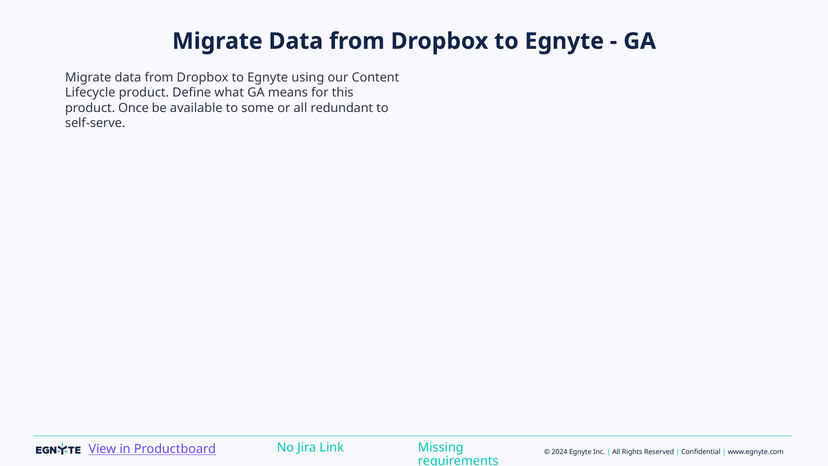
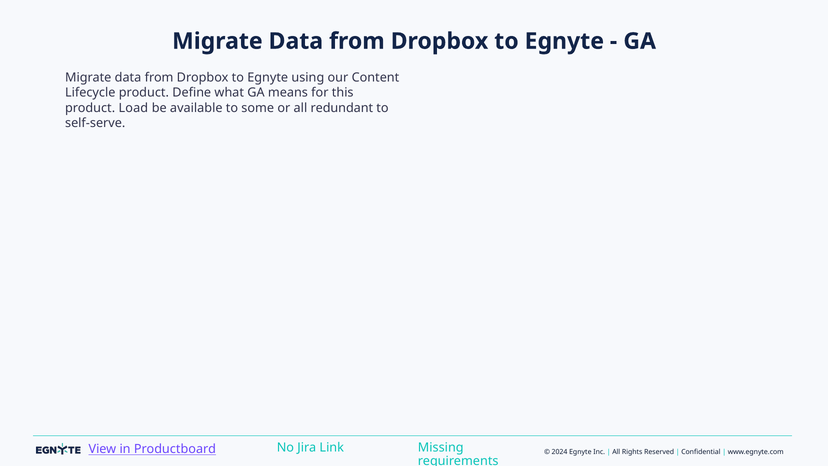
Once: Once -> Load (133, 108)
